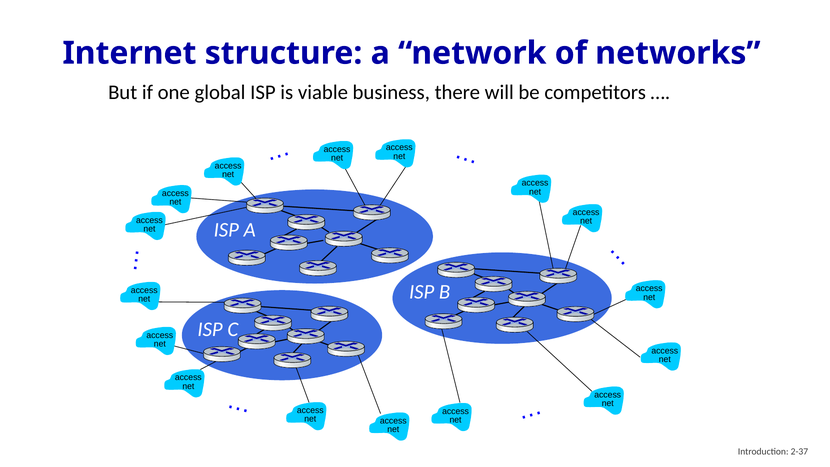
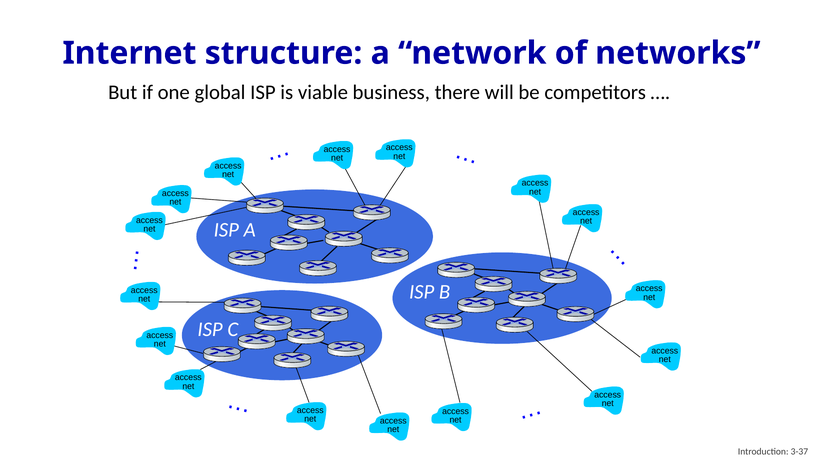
2-37: 2-37 -> 3-37 (799, 452)
